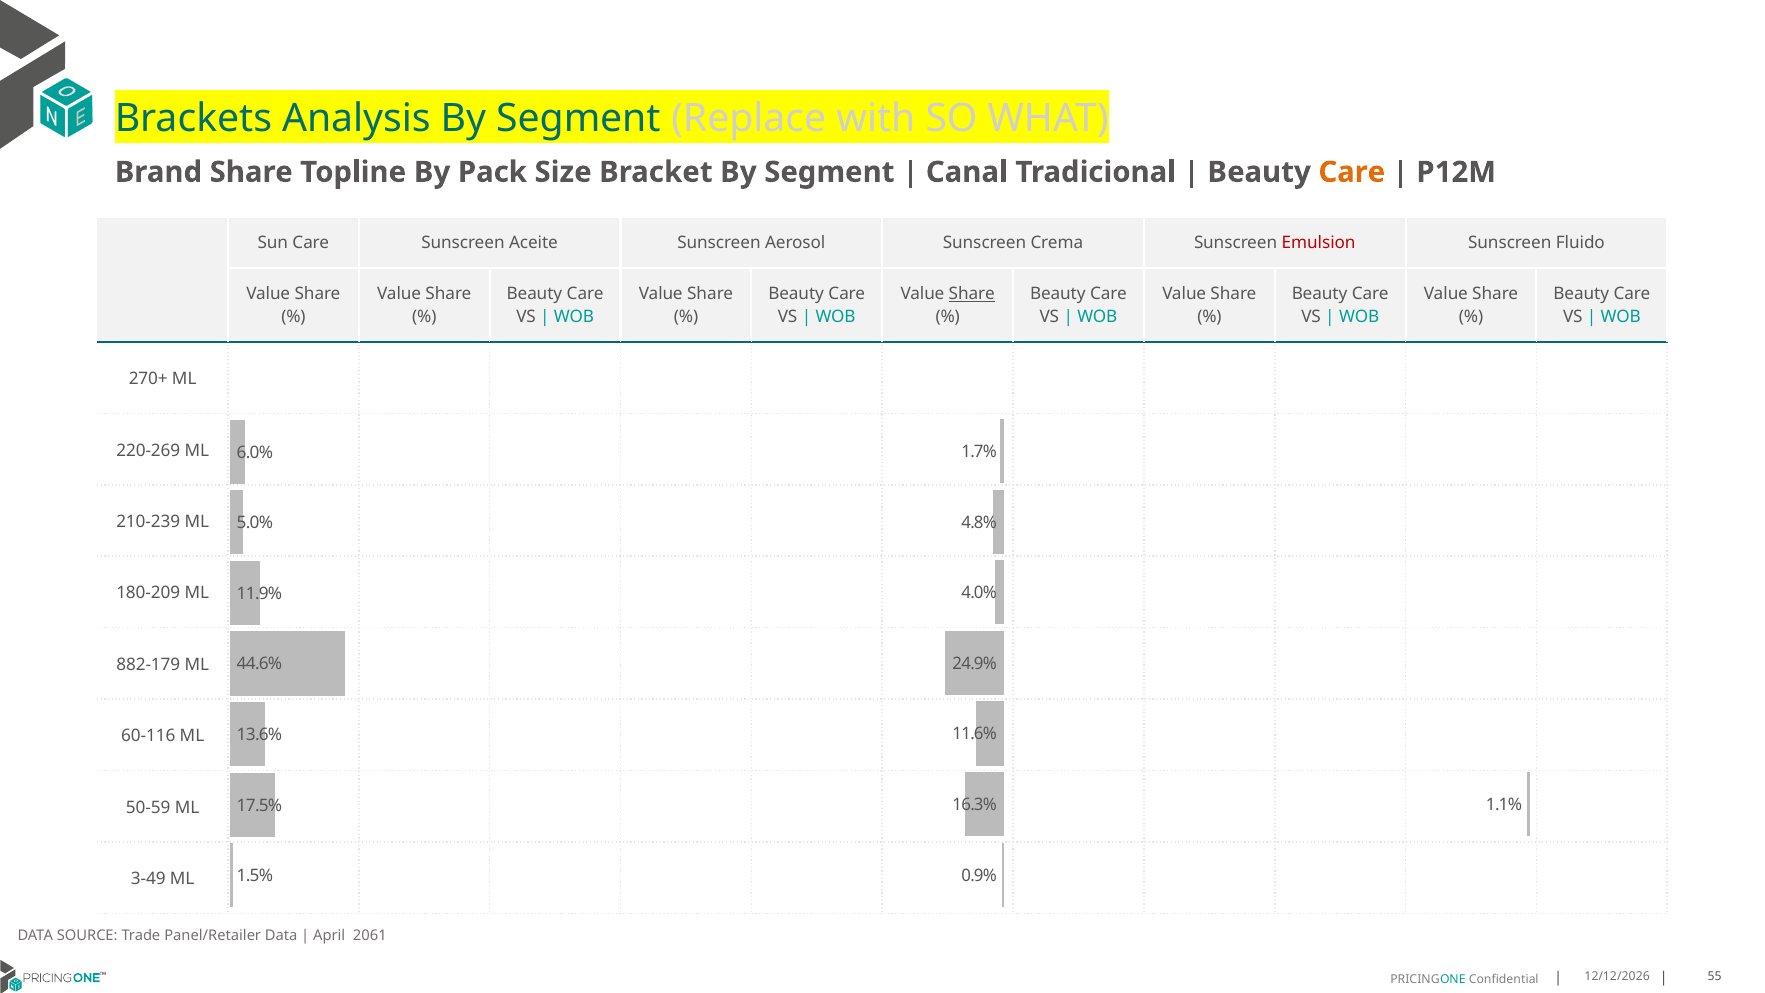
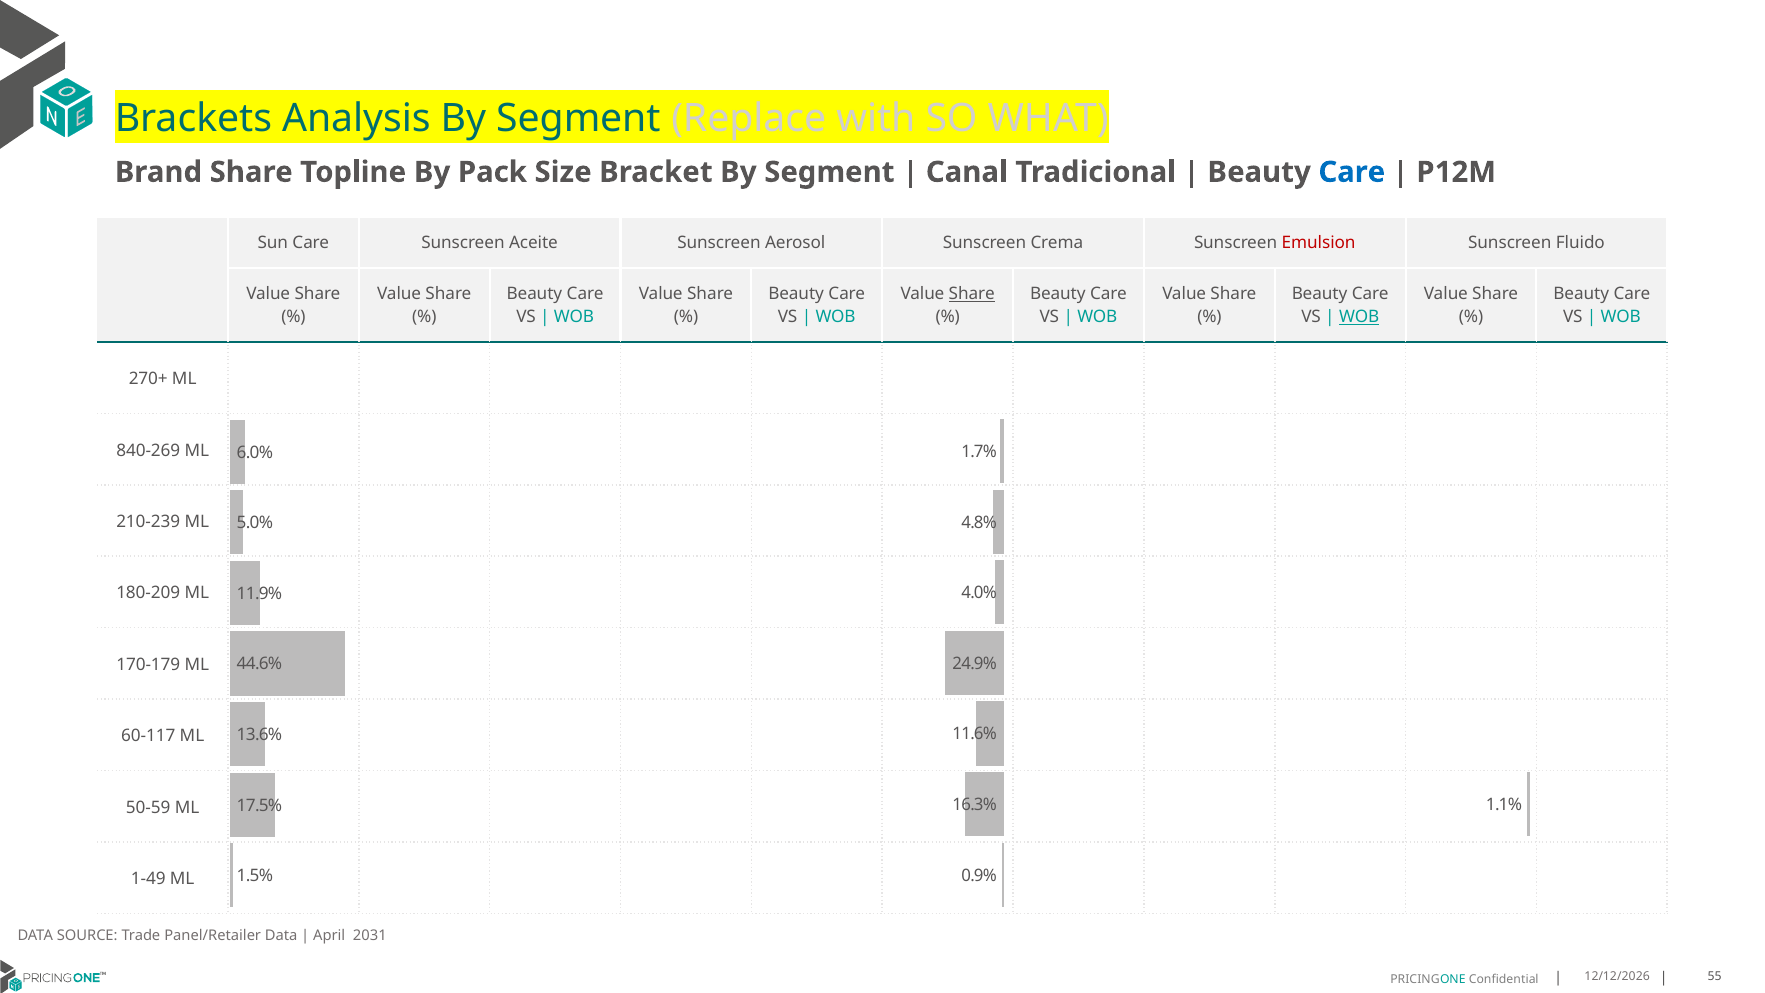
Care colour: orange -> blue (1352, 172)
WOB underline: none -> present (1359, 317)
220-269: 220-269 -> 840-269 (148, 450)
882-179: 882-179 -> 170-179 (148, 665)
60-116: 60-116 -> 60-117 (148, 736)
3-49: 3-49 -> 1-49 (148, 879)
2061: 2061 -> 2031 (370, 935)
